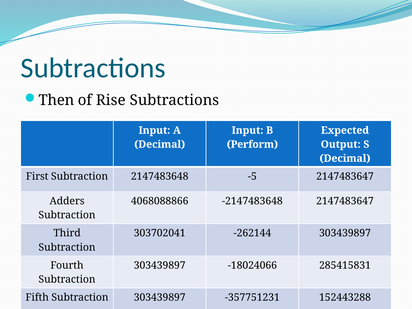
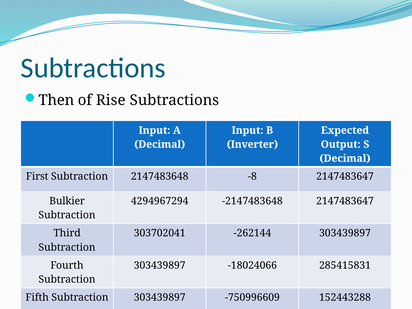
Perform: Perform -> Inverter (252, 144)
-5: -5 -> -8 (252, 177)
Adders: Adders -> Bulkier (67, 201)
4068088866: 4068088866 -> 4294967294 (160, 201)
-357751231: -357751231 -> -750996609 (252, 298)
